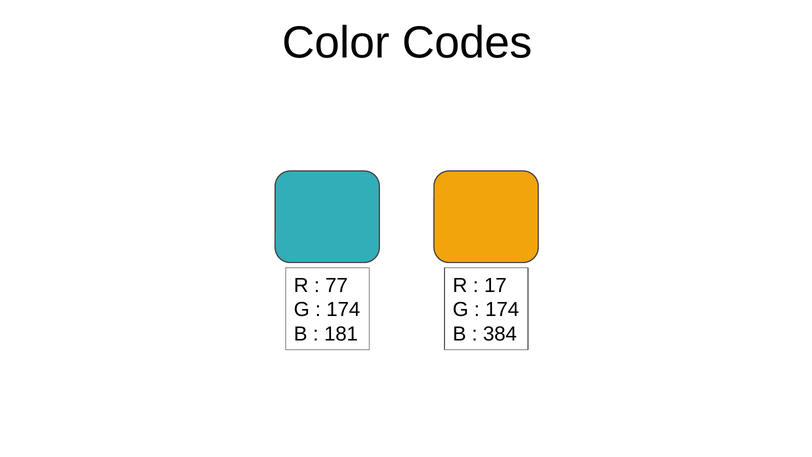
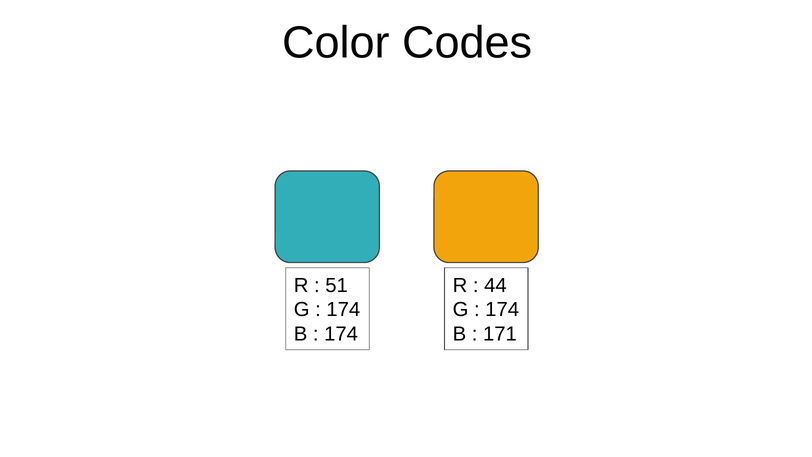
77: 77 -> 51 (337, 285)
17: 17 -> 44 (495, 285)
181: 181 -> 174 (341, 334)
384: 384 -> 171 (500, 334)
